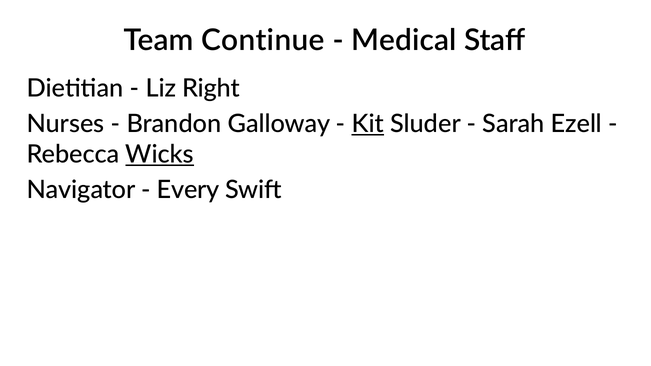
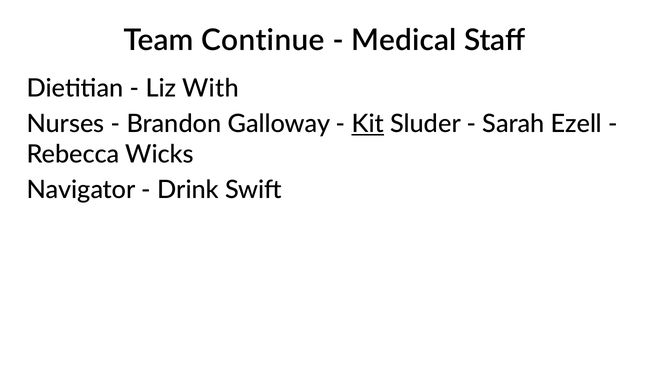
Right: Right -> With (211, 89)
Wicks underline: present -> none (160, 154)
Every: Every -> Drink (188, 190)
